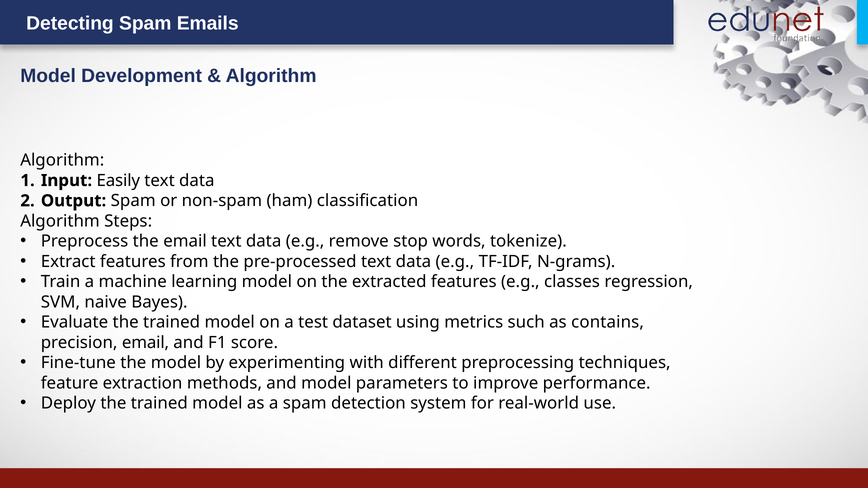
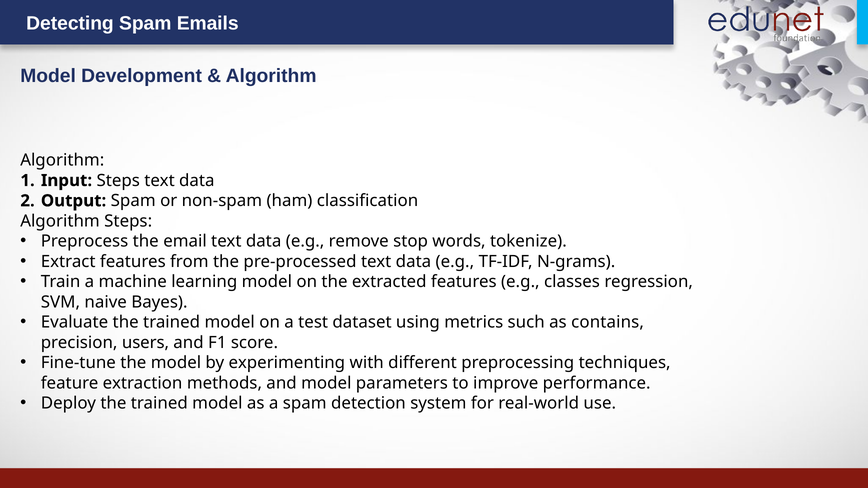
Input Easily: Easily -> Steps (118, 181)
precision email: email -> users (145, 343)
